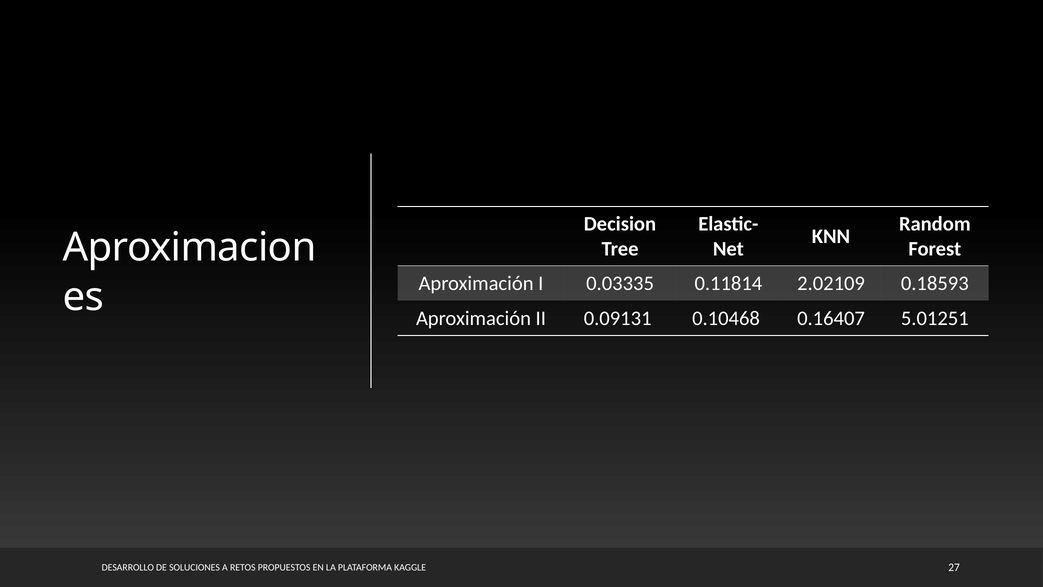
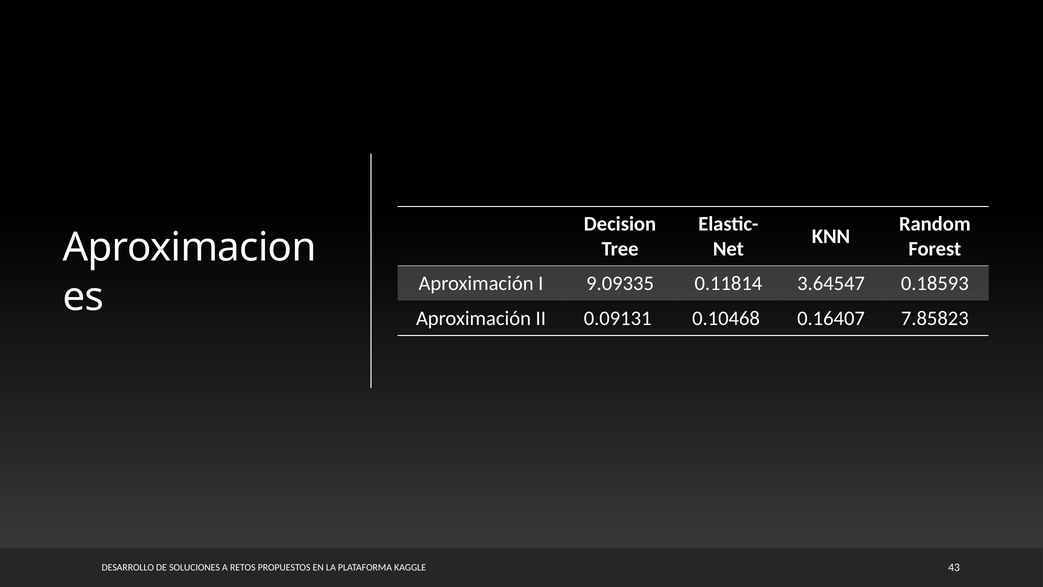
0.03335: 0.03335 -> 9.09335 (620, 283)
2.02109: 2.02109 -> 3.64547 (831, 283)
5.01251: 5.01251 -> 7.85823 (935, 318)
27: 27 -> 43 (954, 567)
